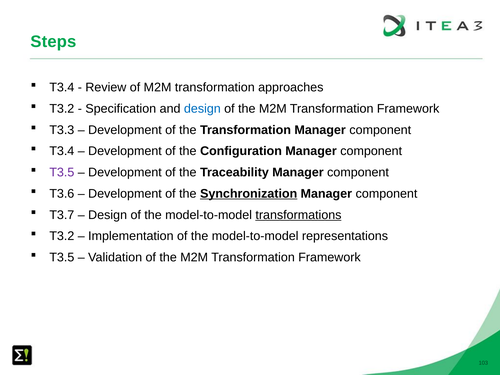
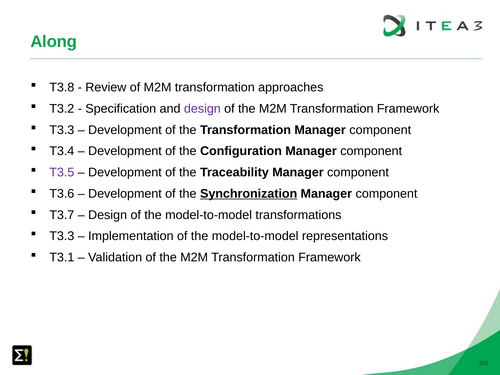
Steps: Steps -> Along (54, 42)
T3.4: T3.4 -> T3.8 (62, 87)
design colour: blue -> purple (202, 109)
transformations underline: present -> none (298, 215)
T3.2: T3.2 -> T3.3 (62, 236)
T3.5: T3.5 -> T3.1 (62, 257)
